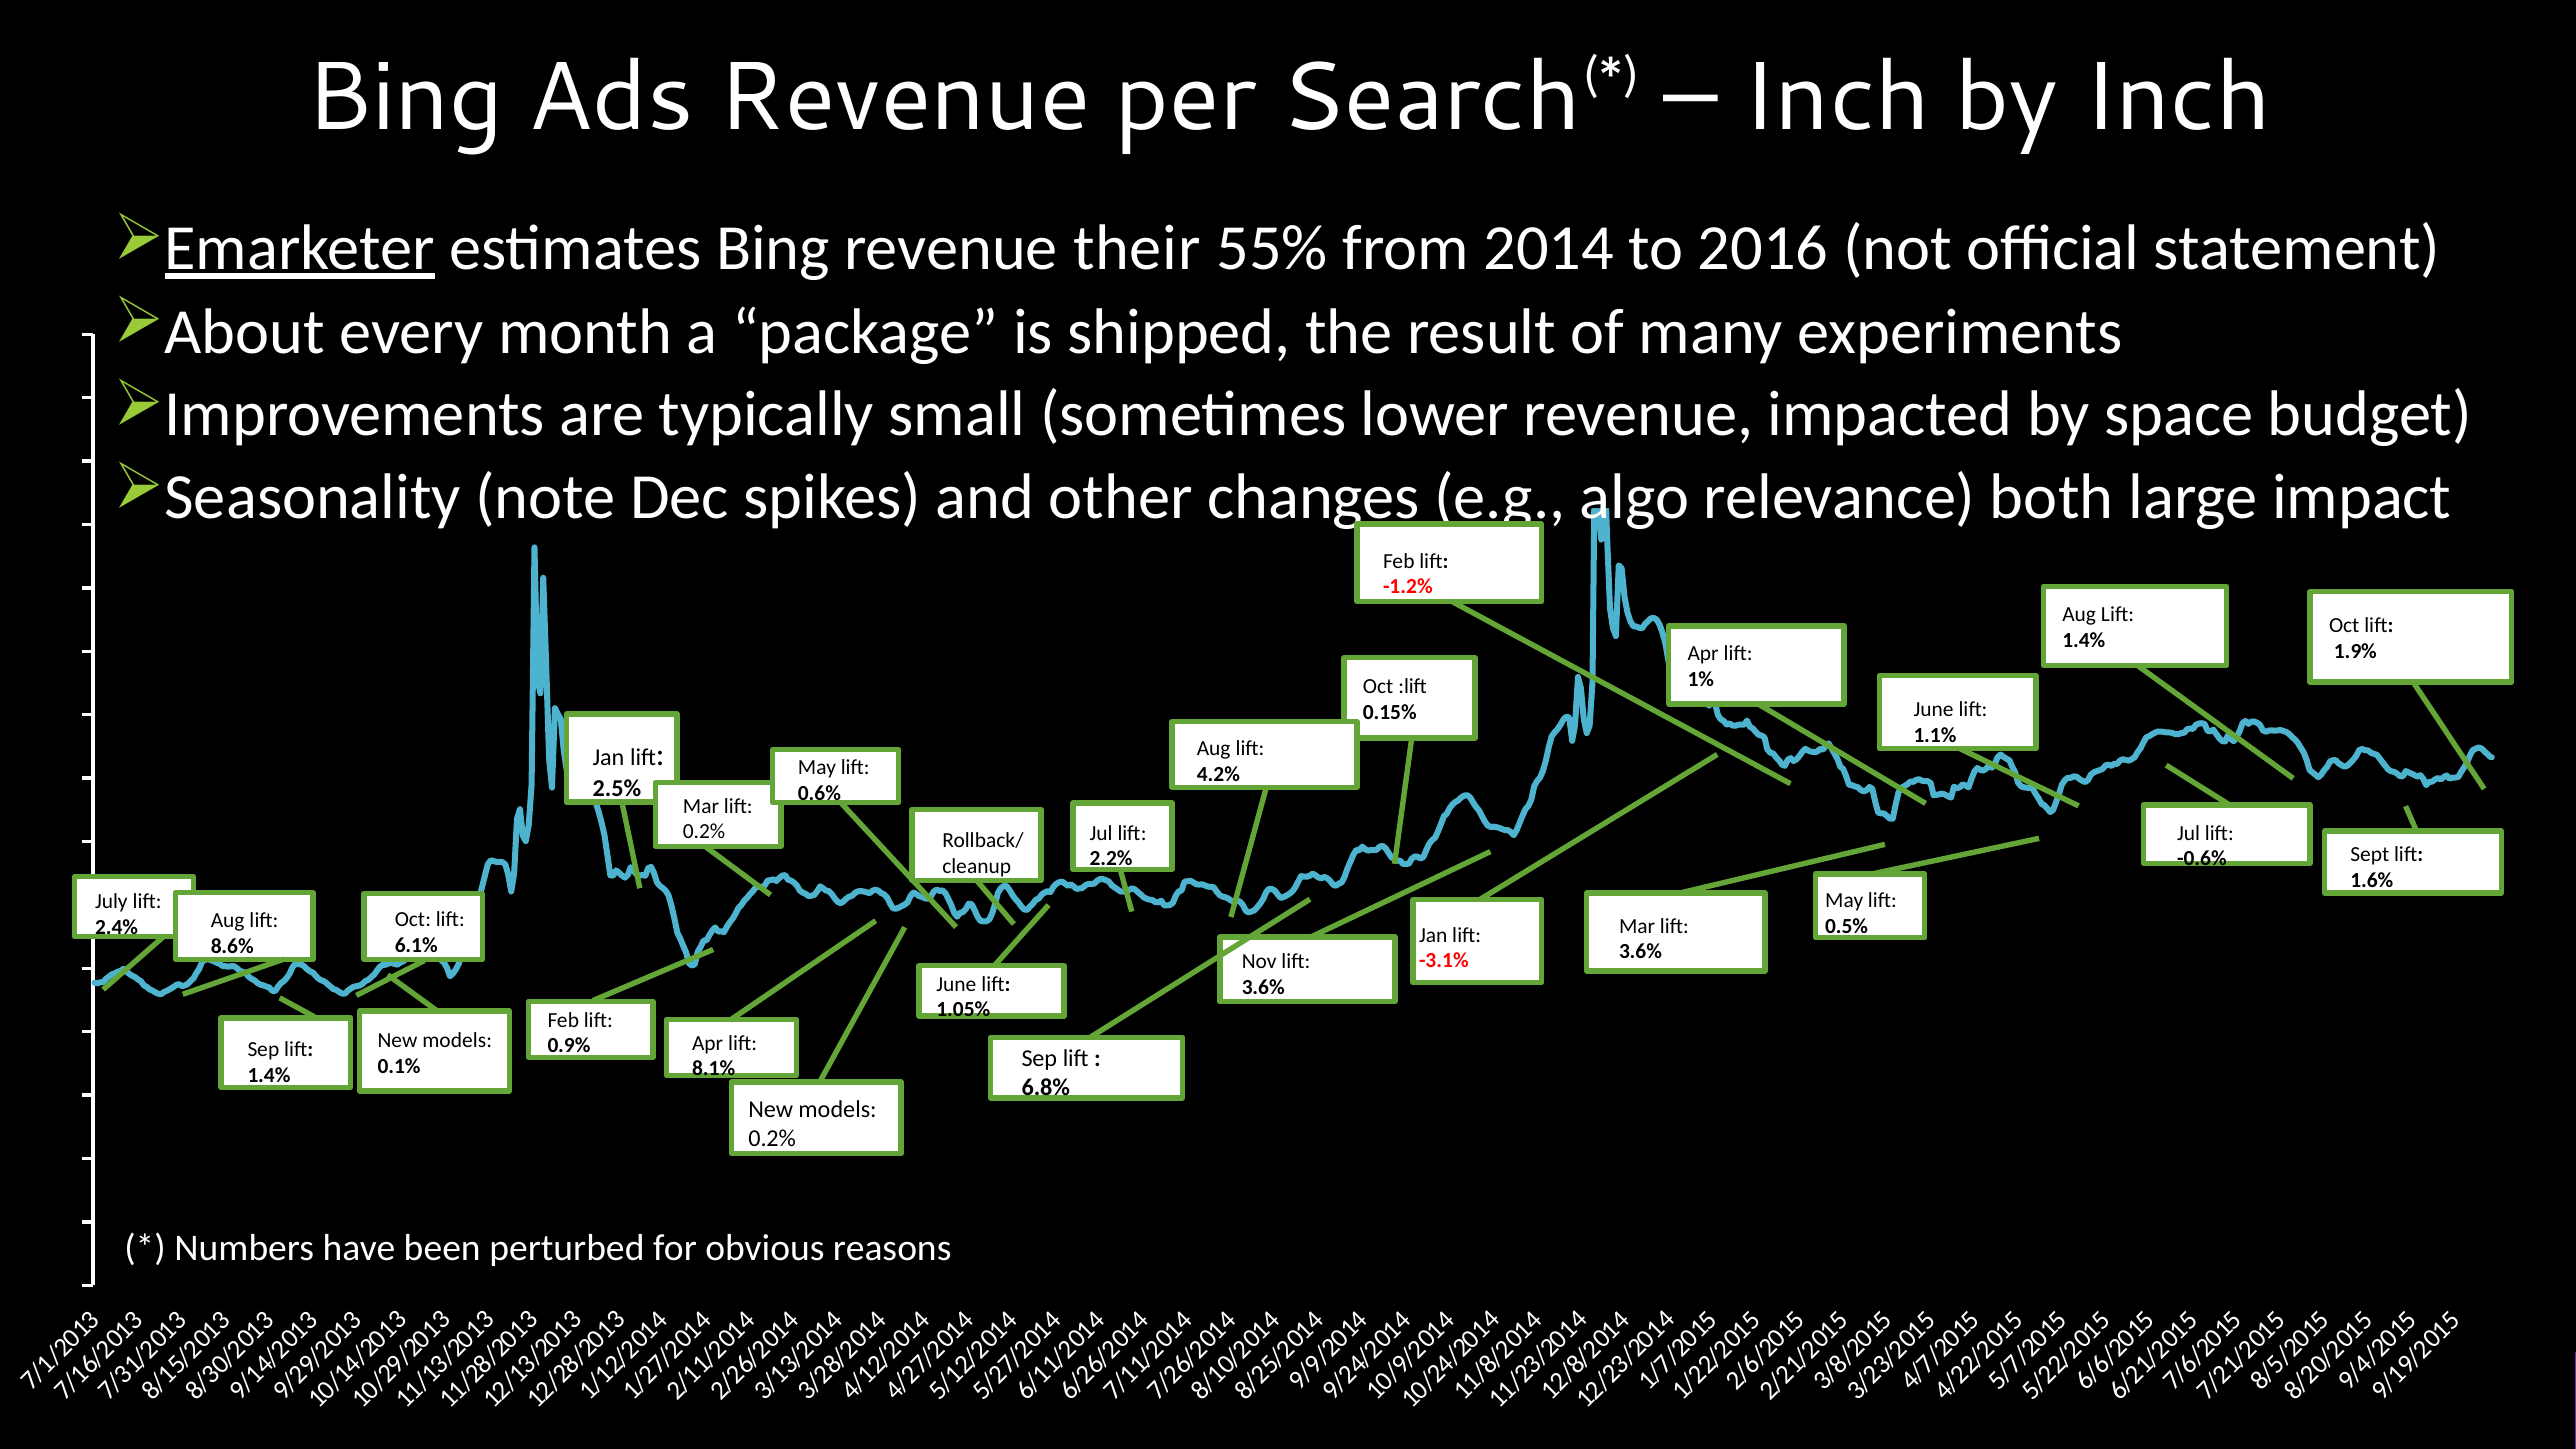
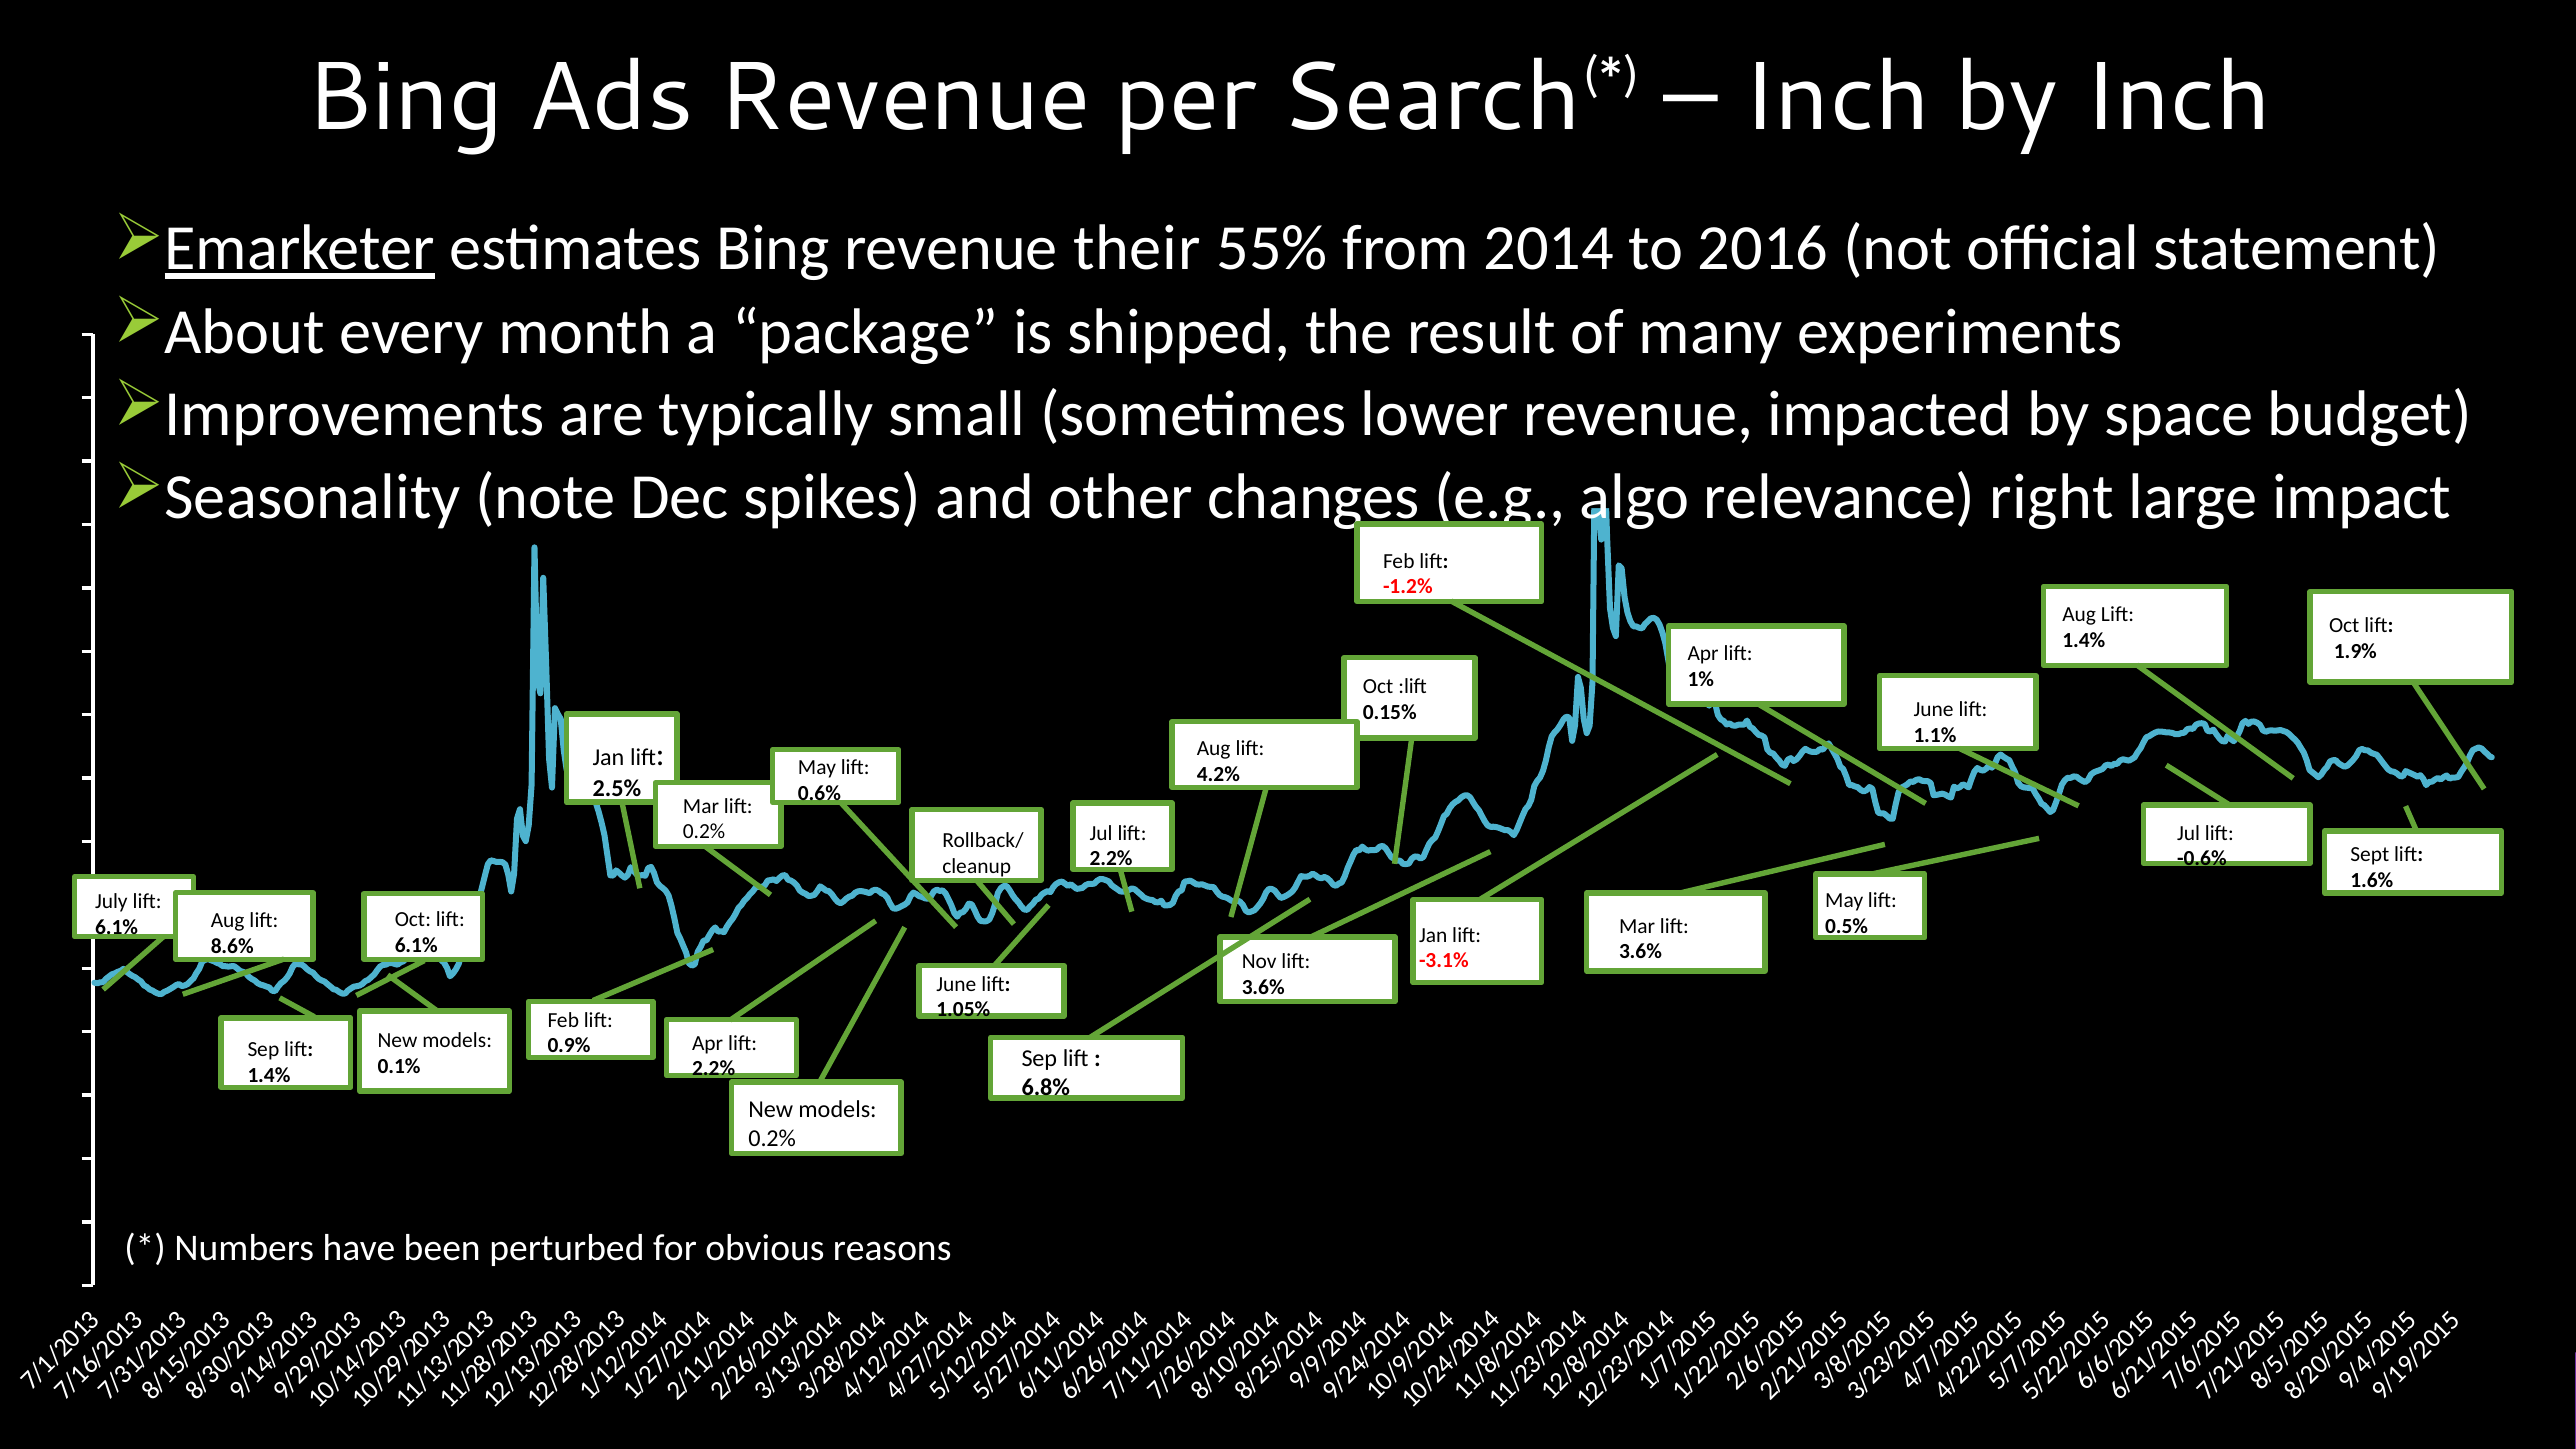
both: both -> right (2052, 497)
2.4%: 2.4% -> 6.1% (117, 927)
8.1%: 8.1% -> 2.2% (714, 1069)
